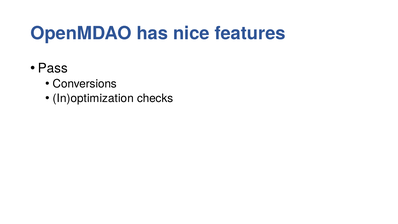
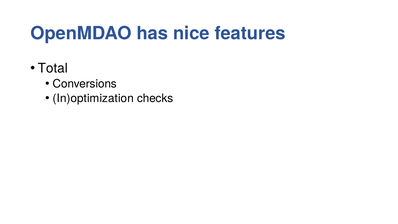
Pass: Pass -> Total (53, 68)
